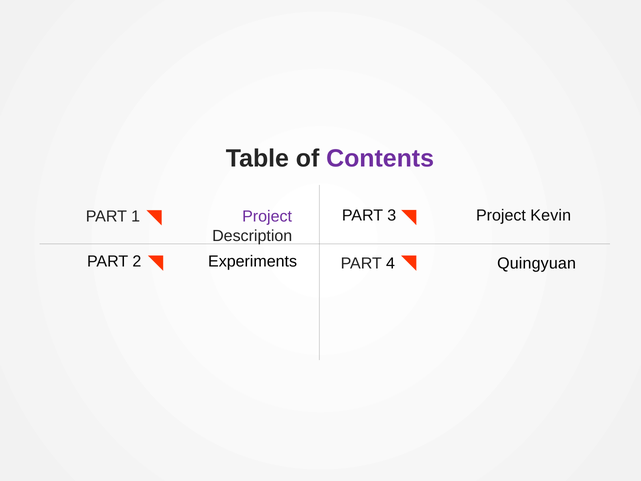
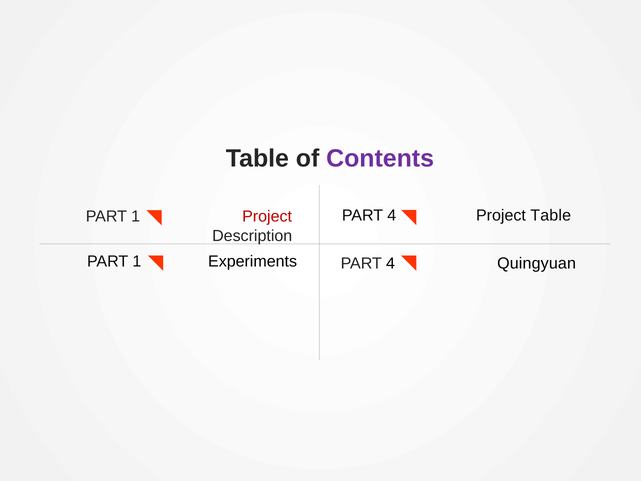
3: 3 -> 4 (392, 215)
Project Kevin: Kevin -> Table (551, 215)
Project colour: purple -> red (267, 217)
2: 2 -> 1 (137, 261)
